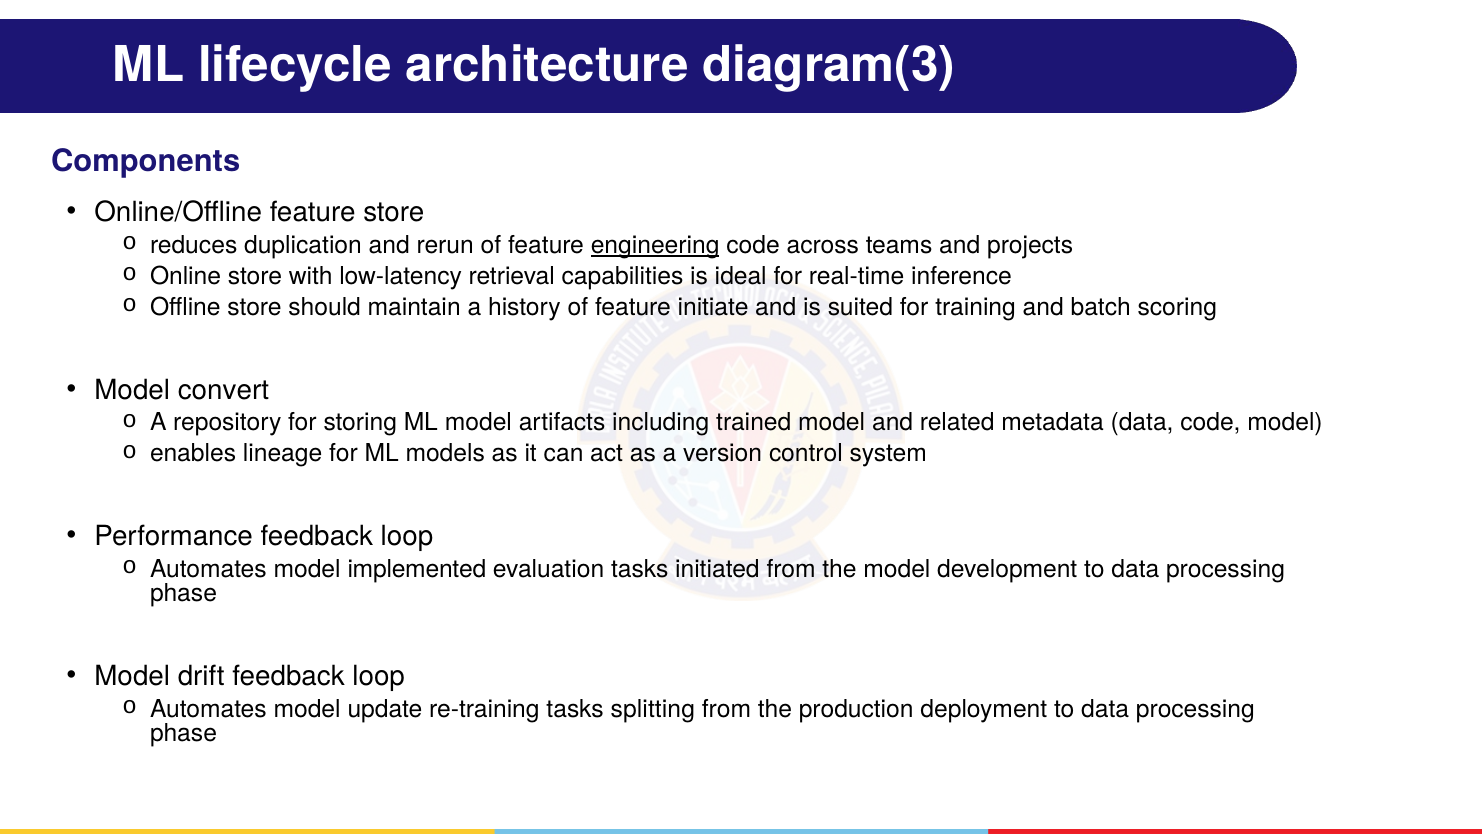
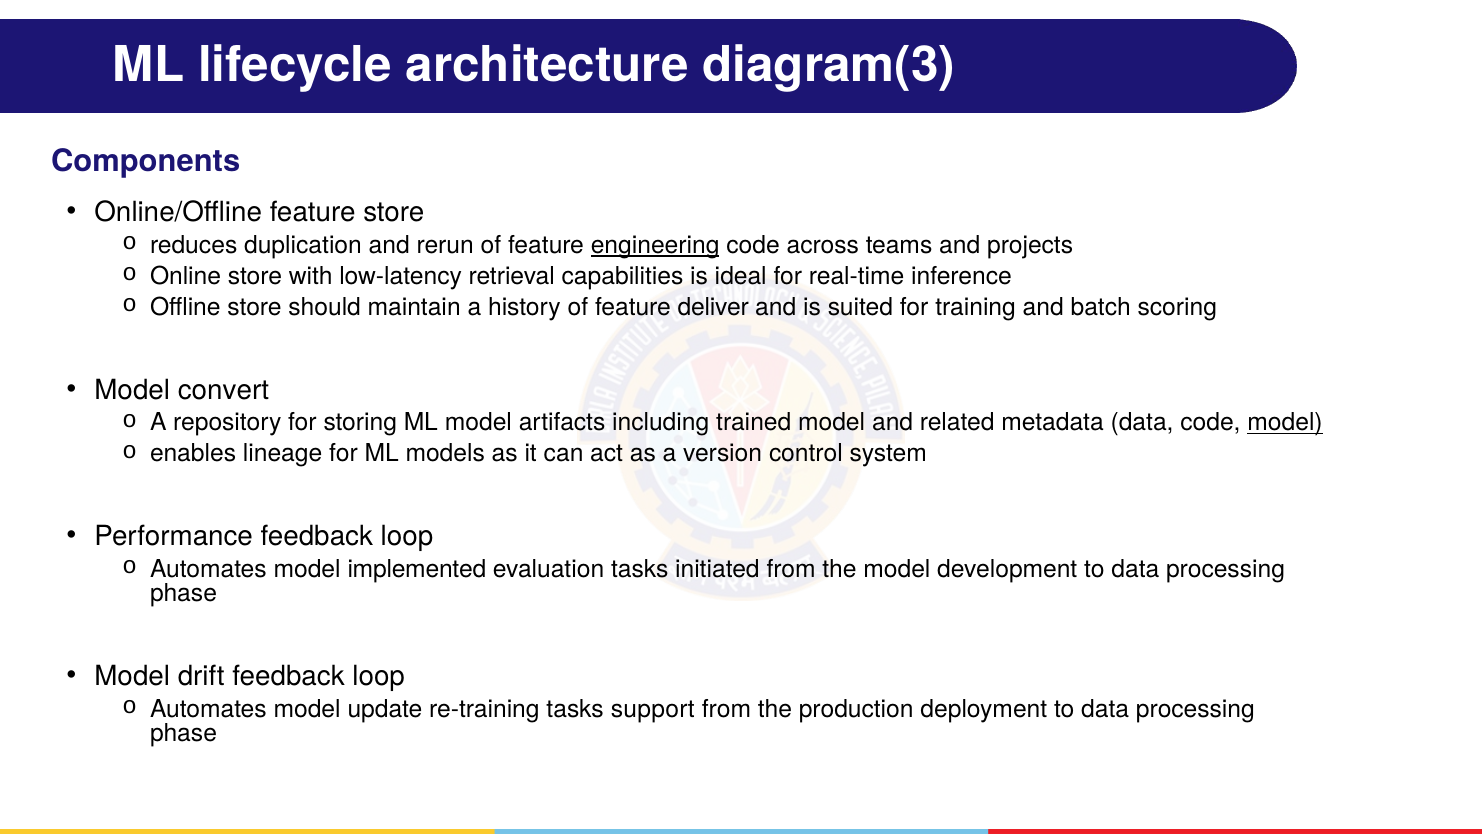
initiate: initiate -> deliver (713, 307)
model underline: none -> present (1285, 422)
splitting: splitting -> support (653, 709)
